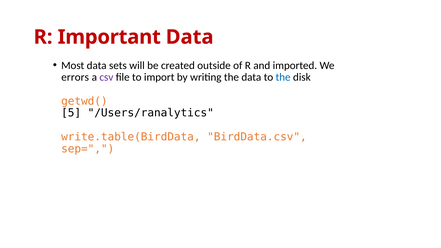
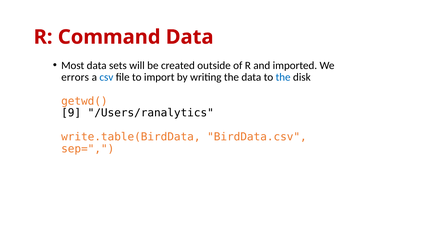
Important: Important -> Command (109, 37)
csv colour: purple -> blue (106, 77)
5: 5 -> 9 (71, 113)
